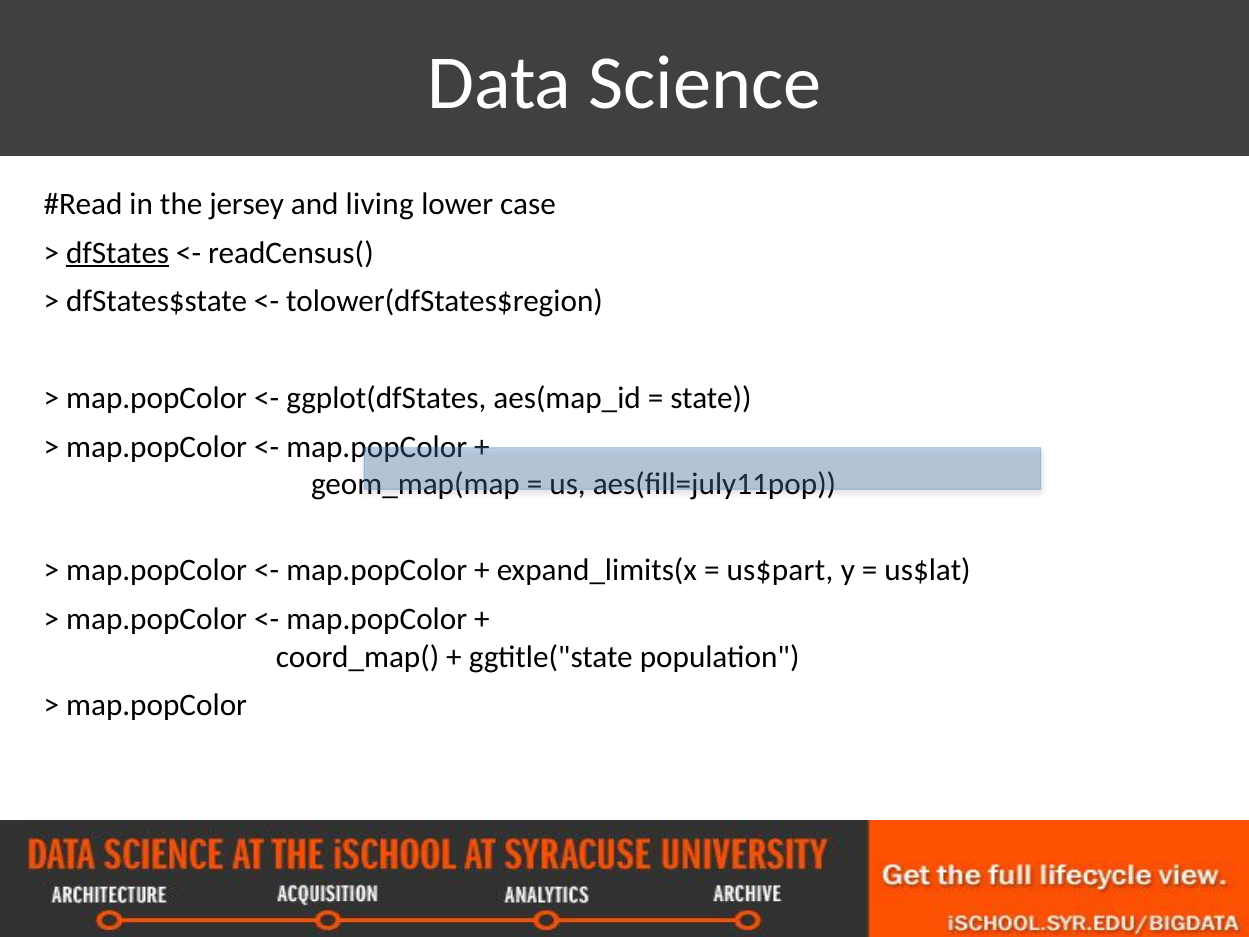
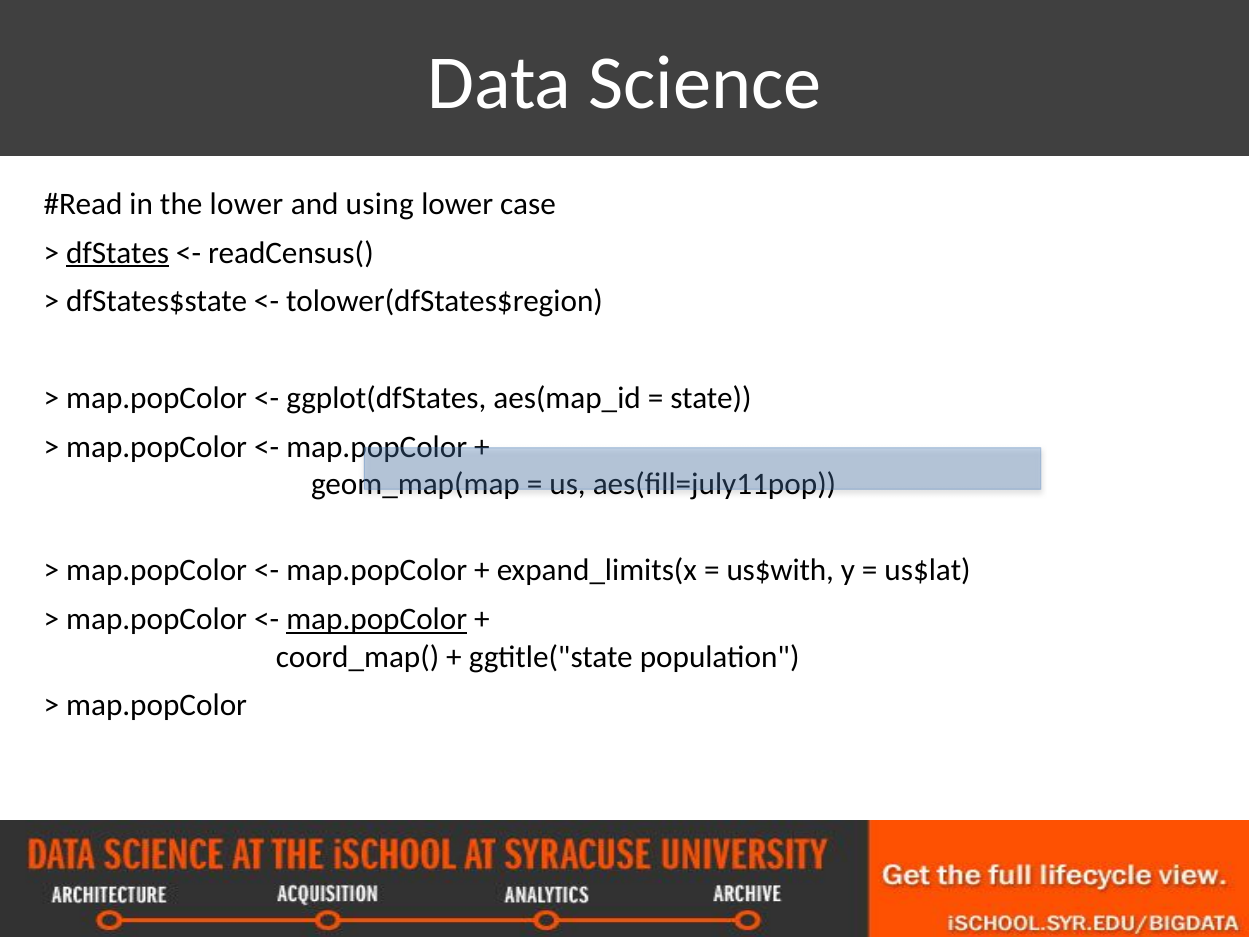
the jersey: jersey -> lower (246, 204)
living: living -> using (380, 204)
us$part: us$part -> us$with (780, 571)
map.popColor underline: none -> present (377, 619)
